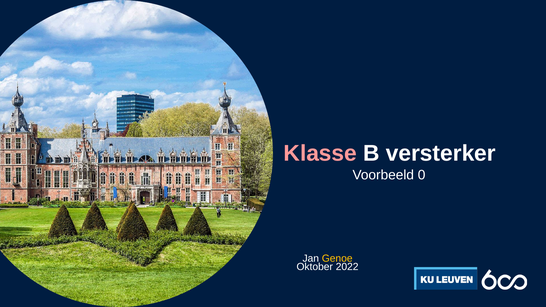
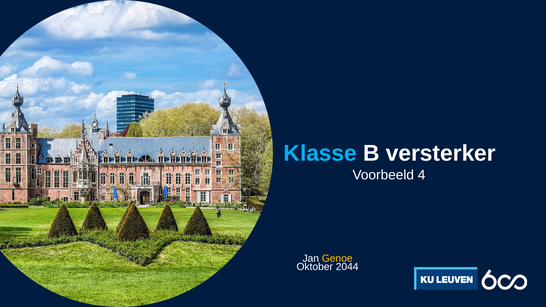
Klasse colour: pink -> light blue (320, 153)
0: 0 -> 4 (422, 175)
2022: 2022 -> 2044 (347, 267)
